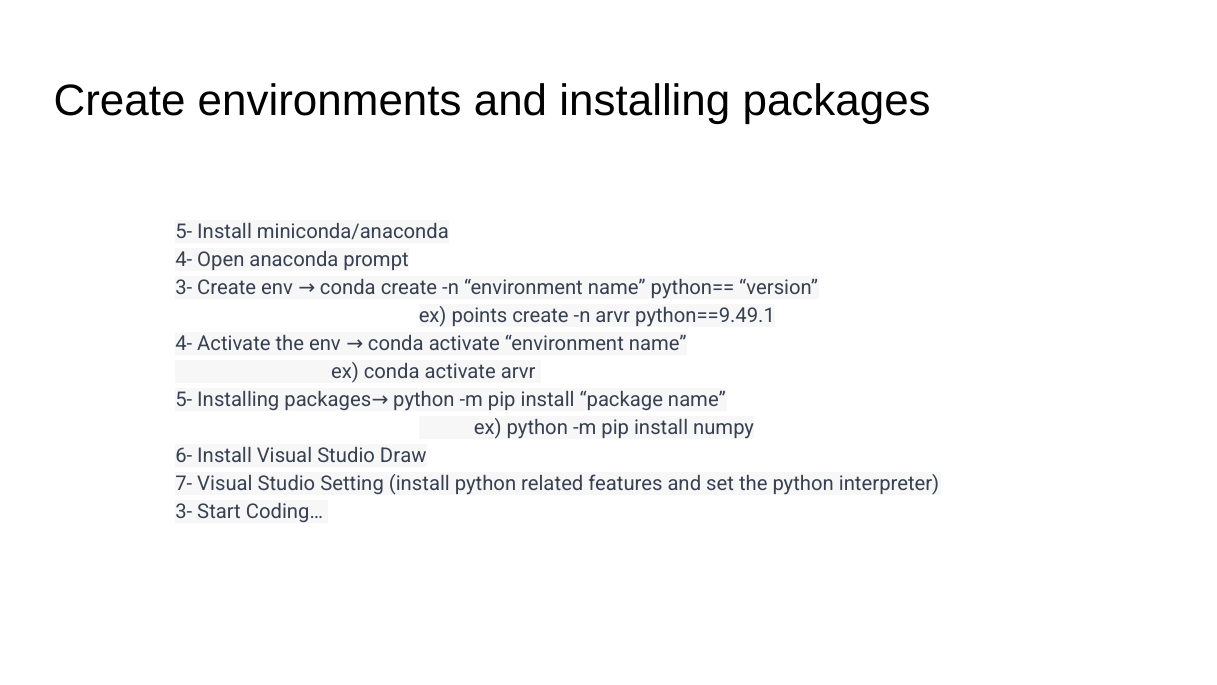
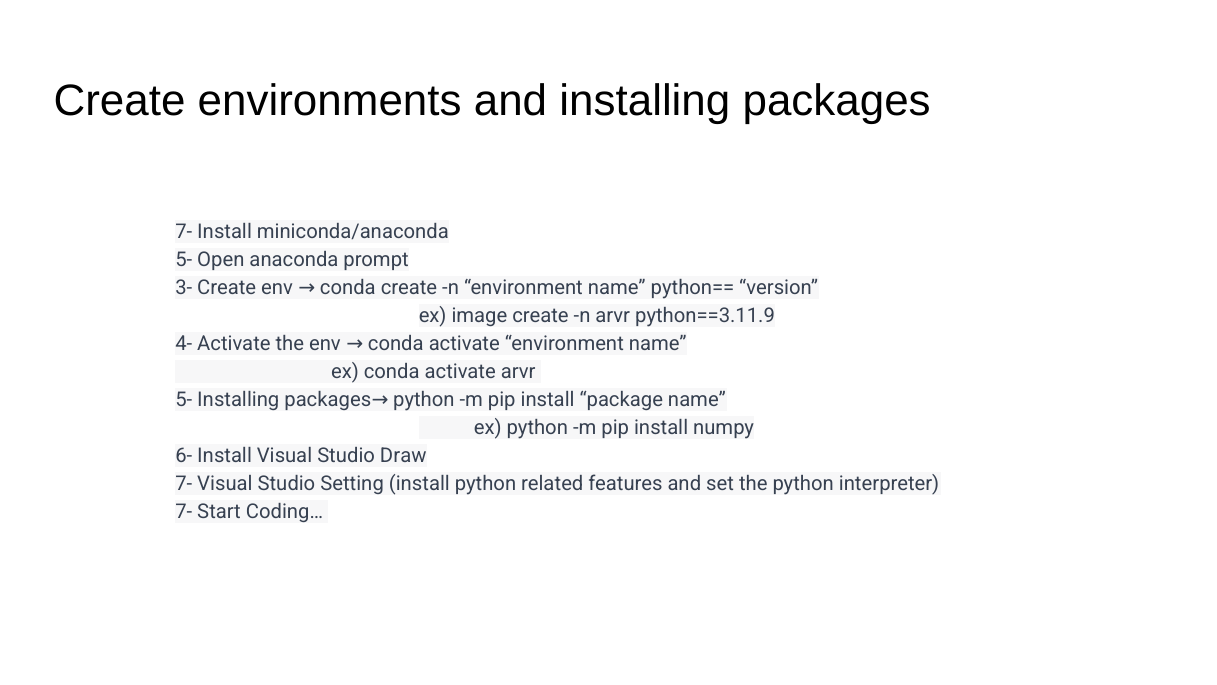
5-: 5- -> 7- (184, 232)
4-: 4- -> 5- (184, 260)
points: points -> image (479, 316)
python==9.49.1: python==9.49.1 -> python==3.11.9 (705, 316)
3-: 3- -> 7- (184, 512)
